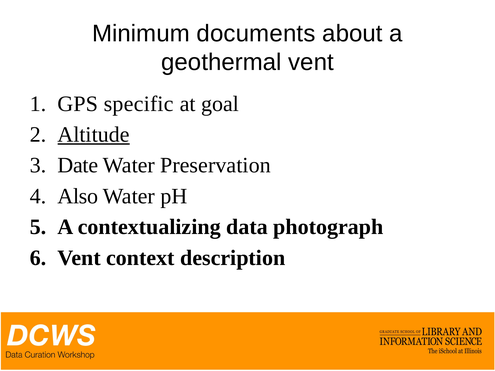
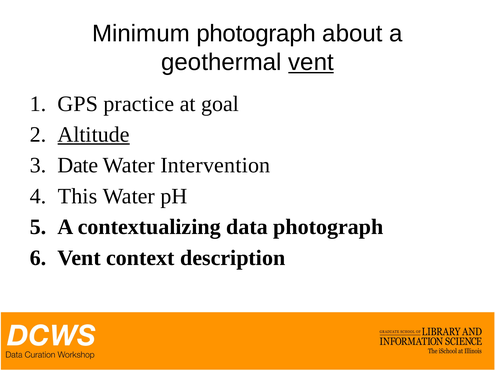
Minimum documents: documents -> photograph (256, 33)
vent underline: none -> present (311, 62)
specific: specific -> practice (139, 104)
Preservation: Preservation -> Intervention (215, 166)
Also: Also -> This (78, 196)
